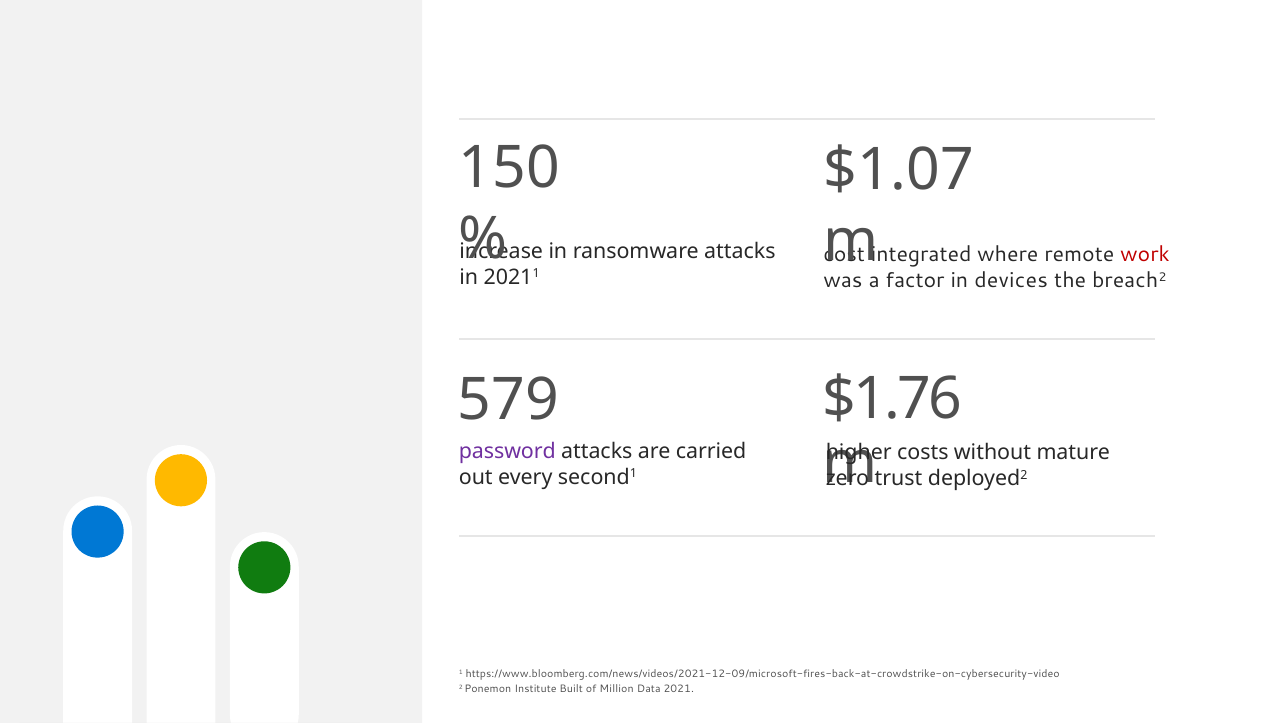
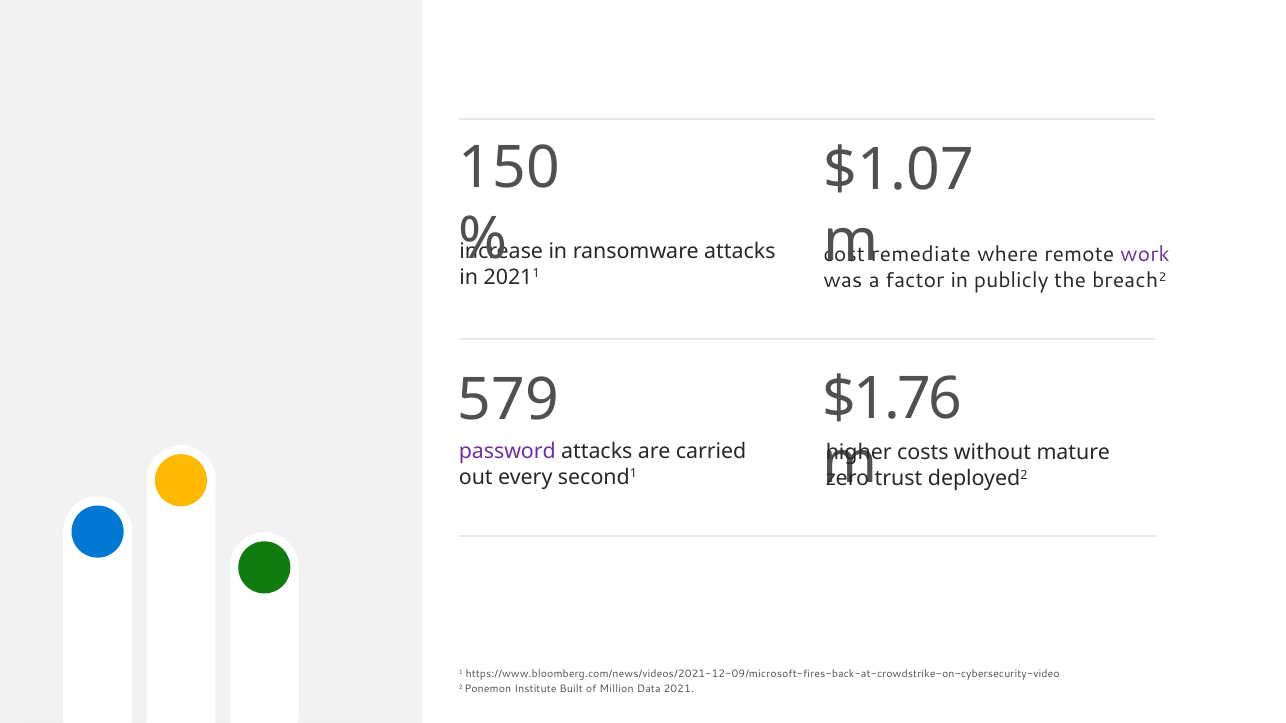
integrated: integrated -> remediate (921, 255)
work colour: red -> purple (1145, 255)
devices: devices -> publicly (1011, 281)
